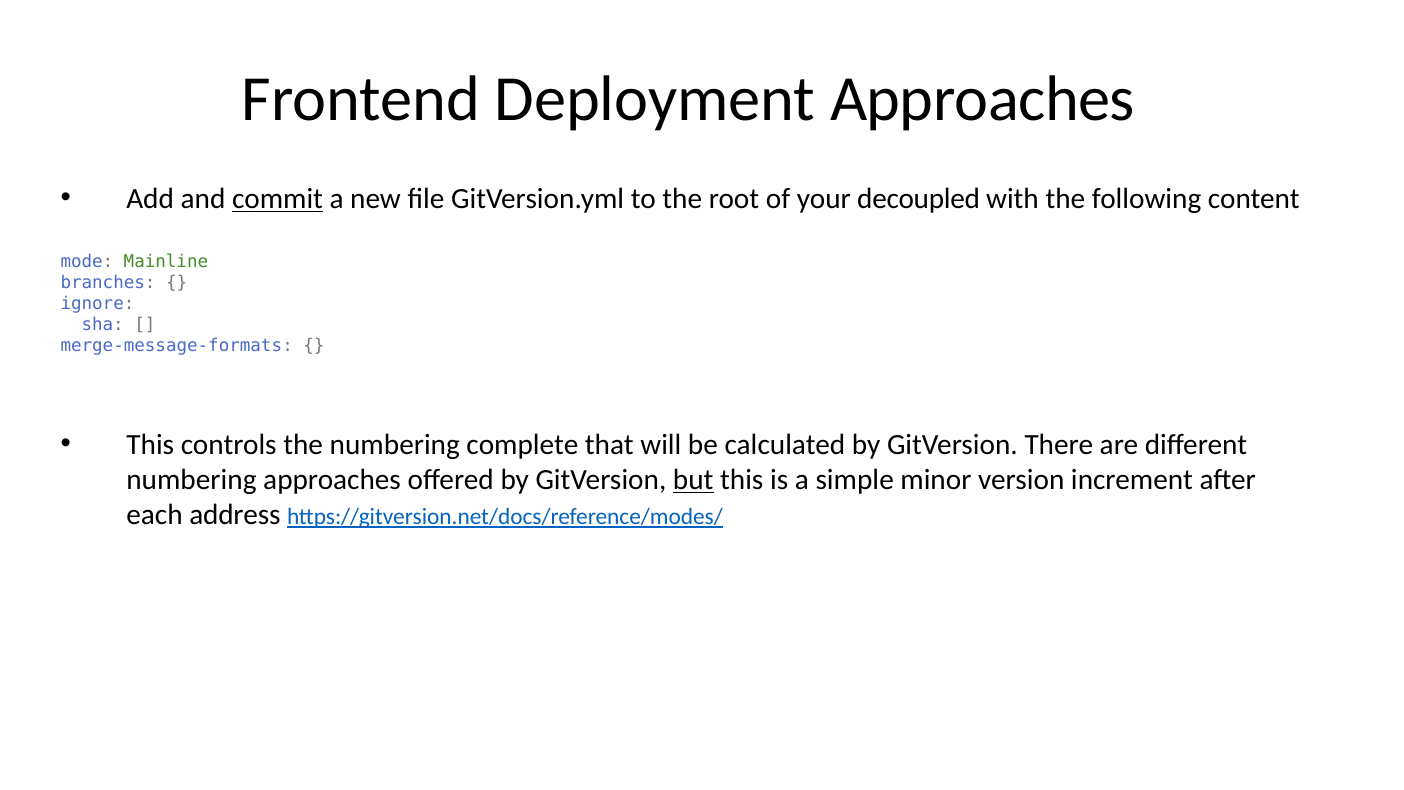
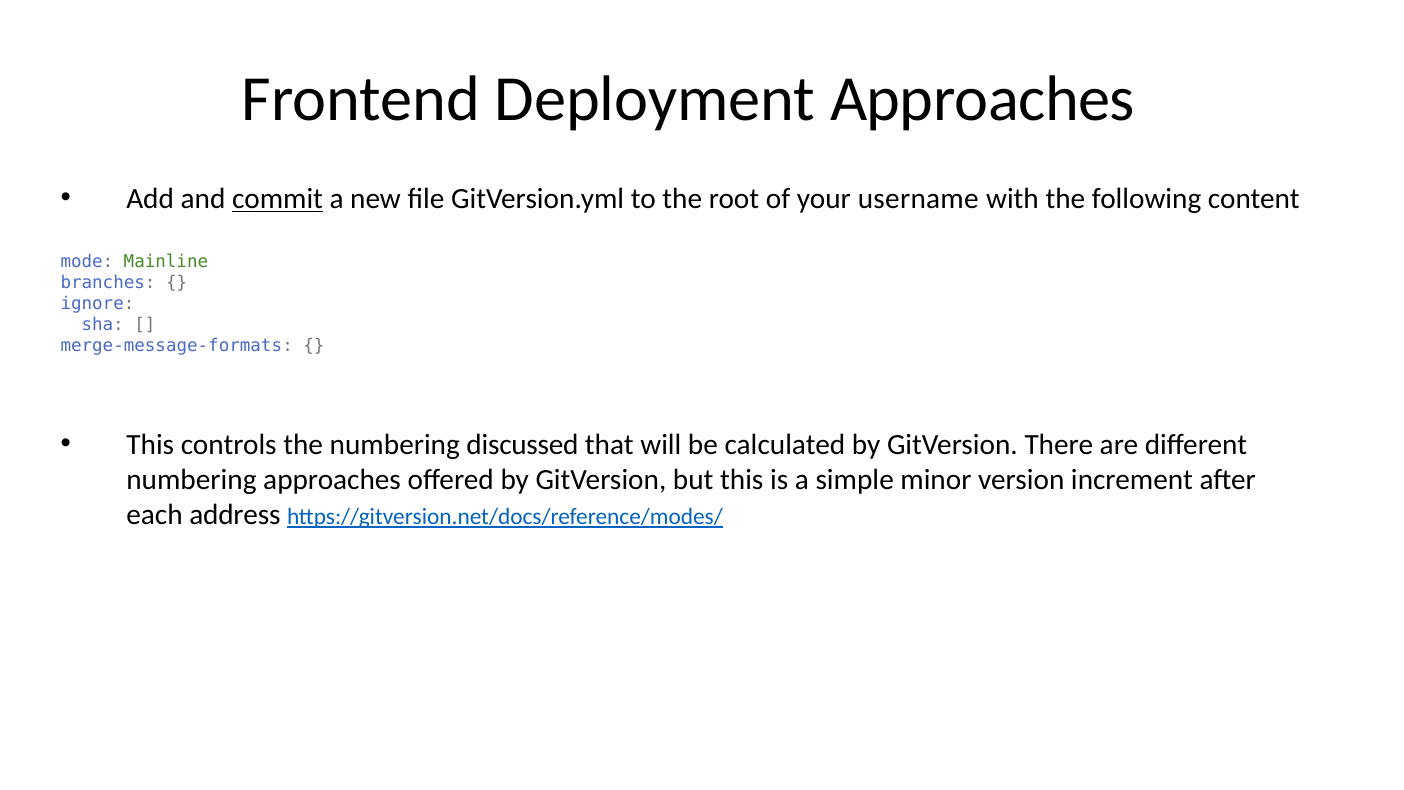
decoupled: decoupled -> username (918, 199)
complete: complete -> discussed (523, 445)
but underline: present -> none (693, 480)
